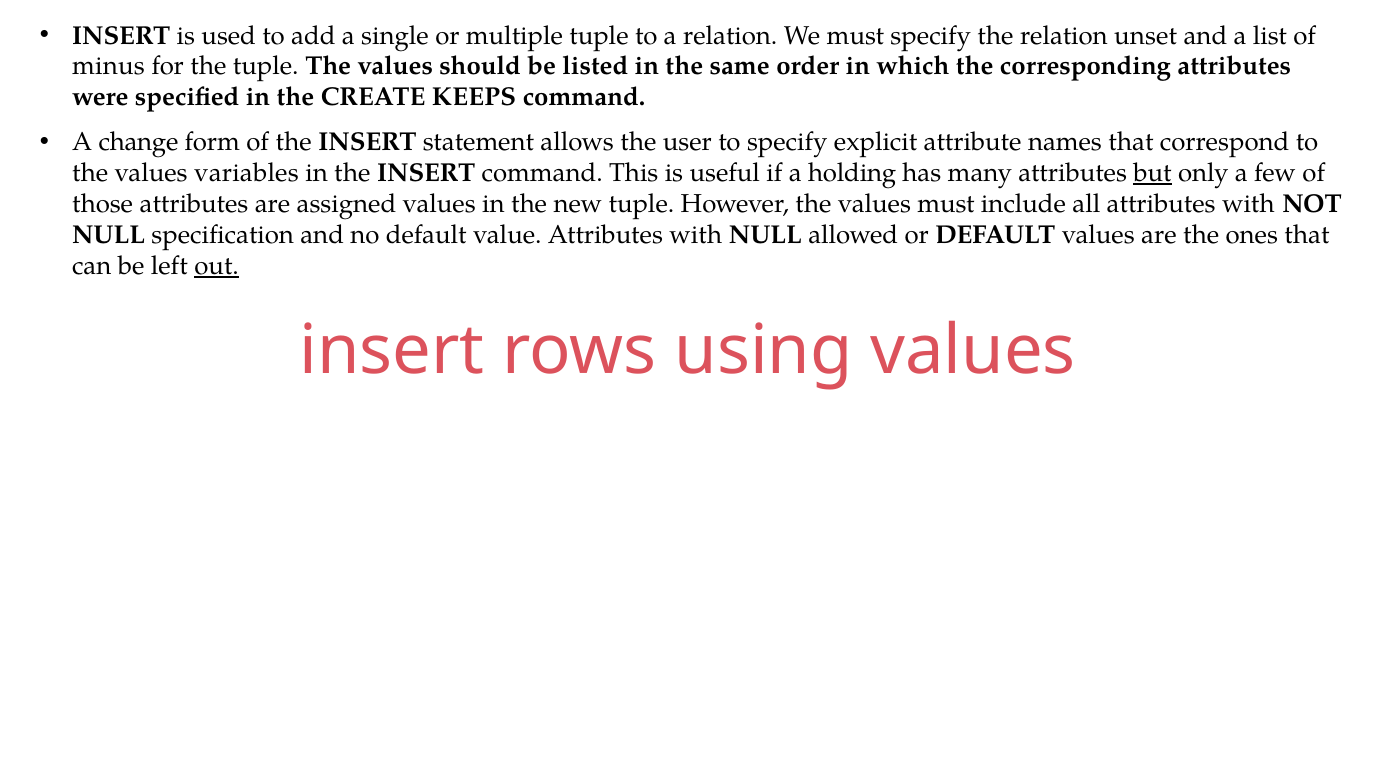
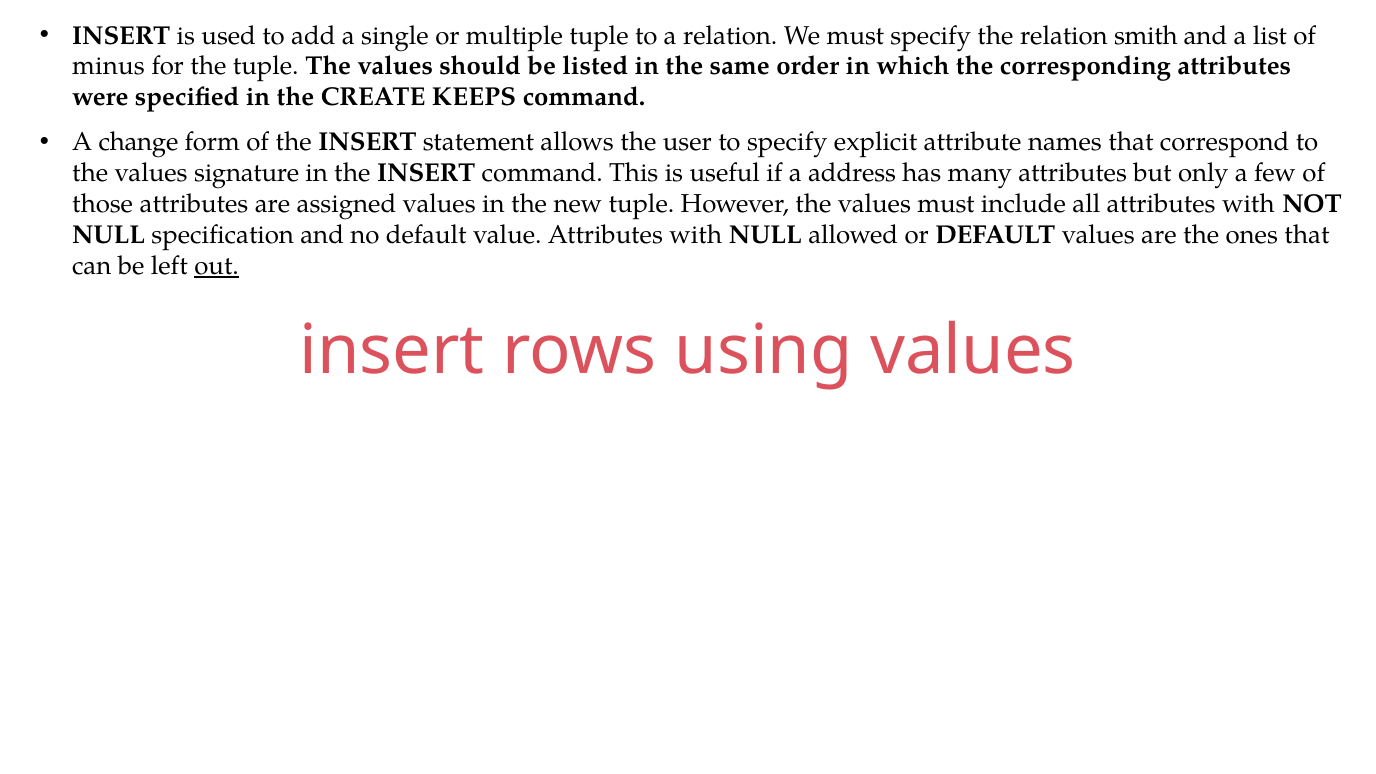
unset: unset -> smith (1146, 35)
variables: variables -> signature (247, 173)
holding: holding -> address (852, 173)
but underline: present -> none (1153, 173)
